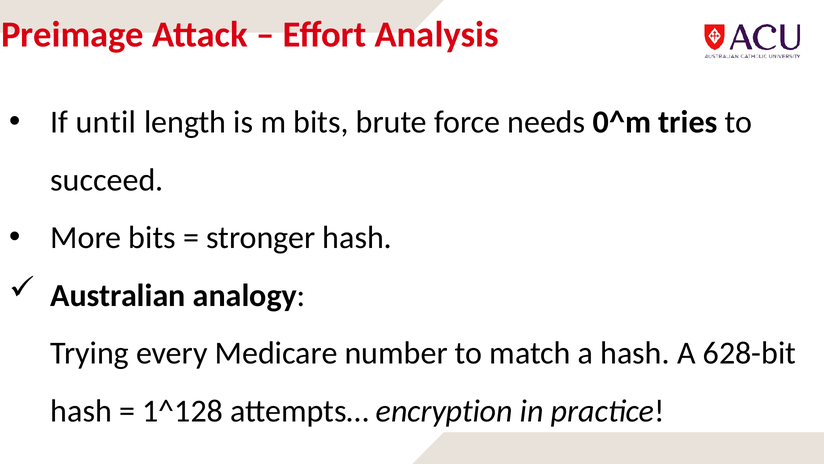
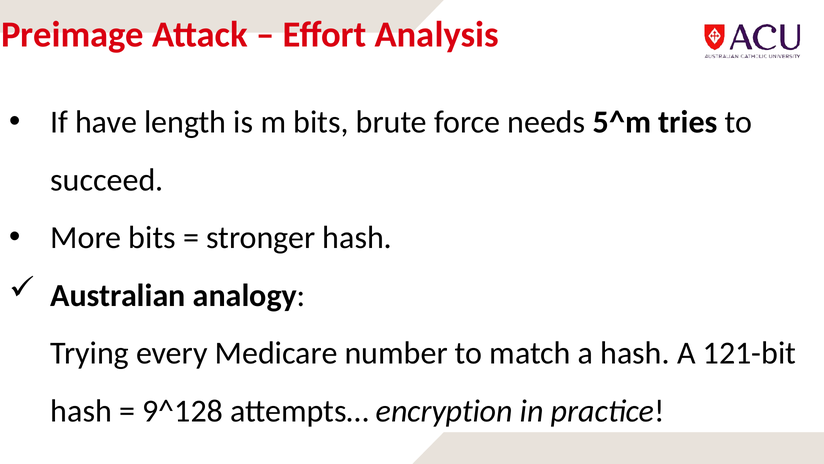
until: until -> have (106, 122)
0^m: 0^m -> 5^m (622, 122)
628-bit: 628-bit -> 121-bit (749, 353)
1^128: 1^128 -> 9^128 (183, 411)
